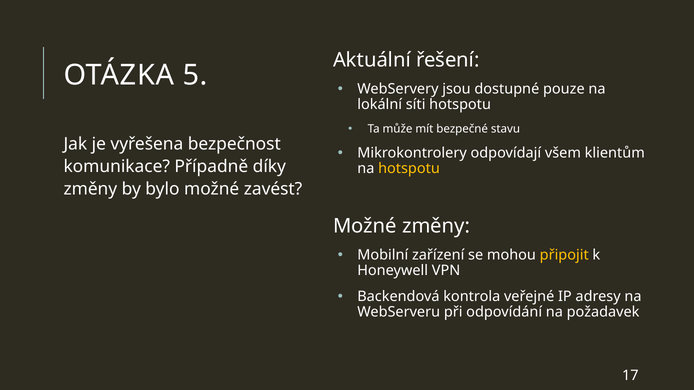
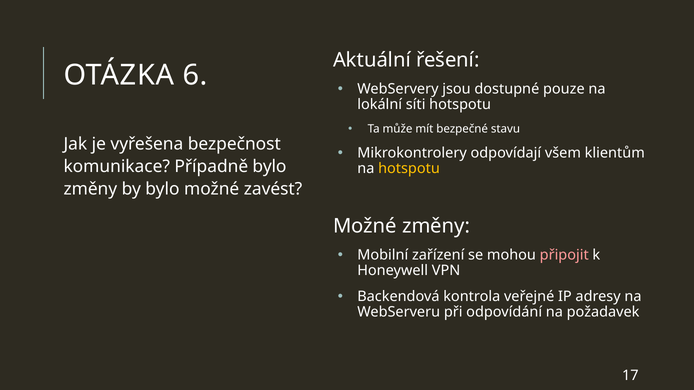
5: 5 -> 6 (195, 75)
Případně díky: díky -> bylo (269, 167)
připojit colour: yellow -> pink (564, 255)
